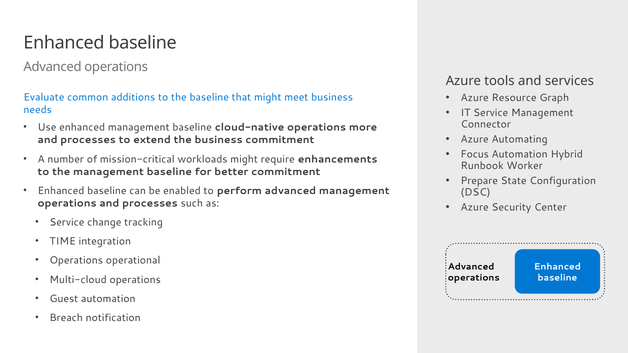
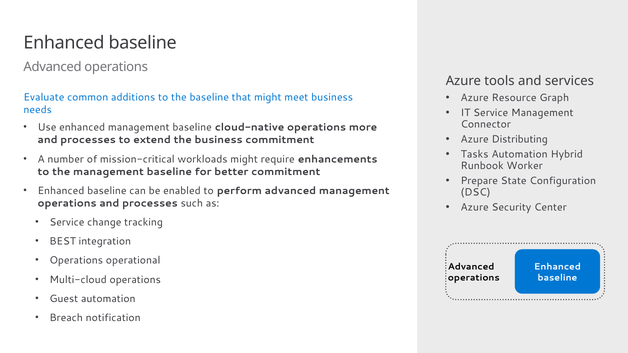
Automating: Automating -> Distributing (520, 139)
Focus: Focus -> Tasks (475, 155)
TIME: TIME -> BEST (63, 242)
